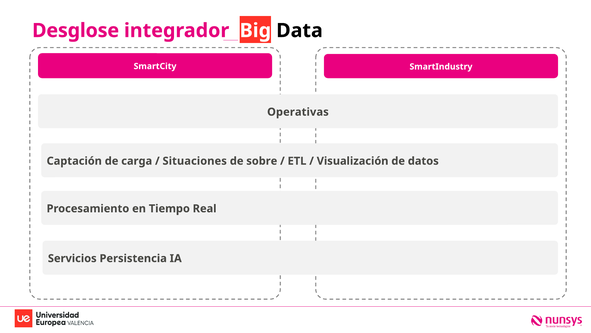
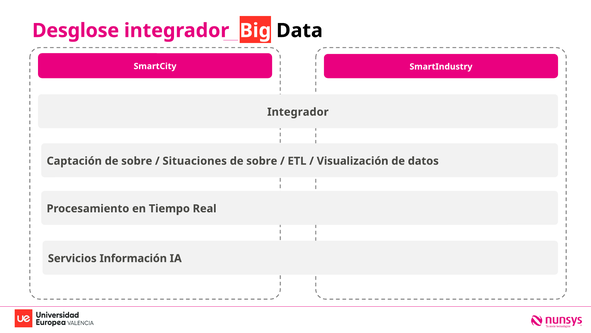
Operativas: Operativas -> Integrador (298, 112)
Captación de carga: carga -> sobre (137, 161)
Persistencia: Persistencia -> Información (133, 258)
